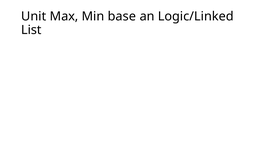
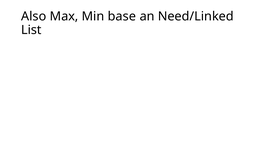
Unit: Unit -> Also (34, 16)
Logic/Linked: Logic/Linked -> Need/Linked (196, 16)
